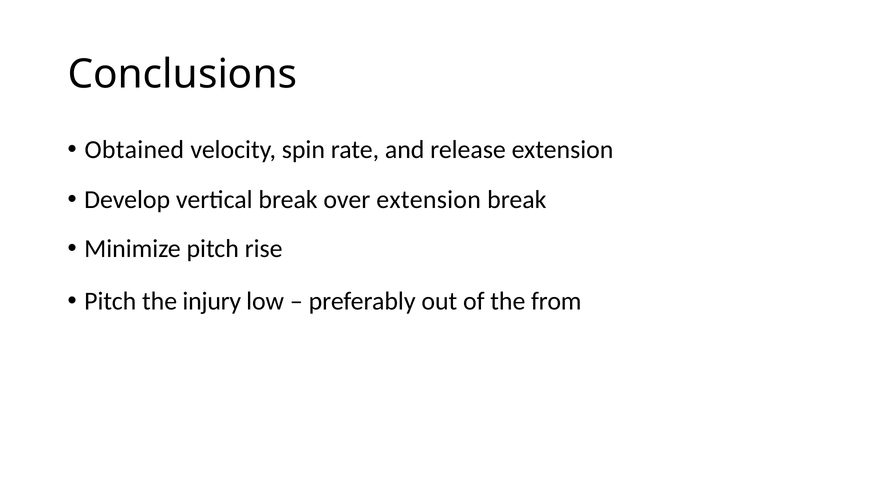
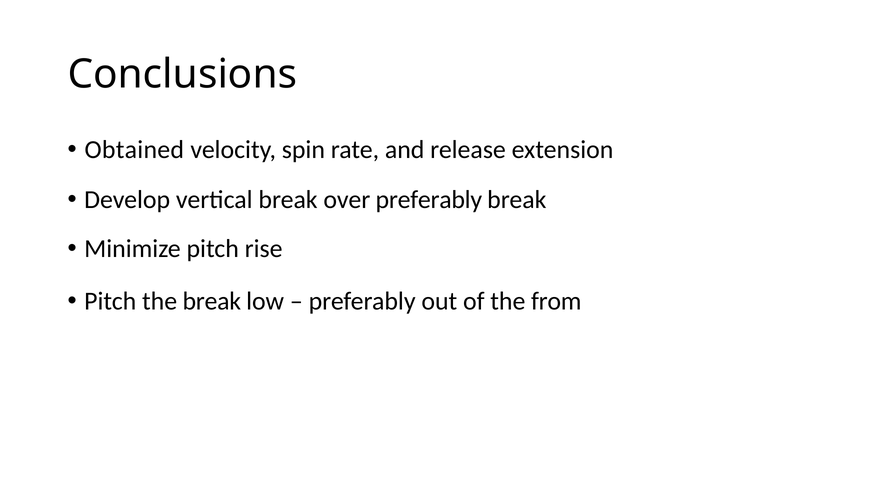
over extension: extension -> preferably (429, 199)
the injury: injury -> break (212, 301)
